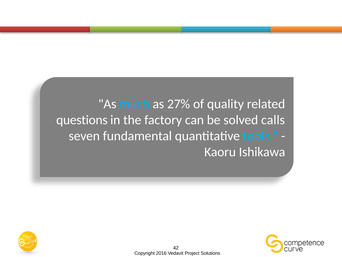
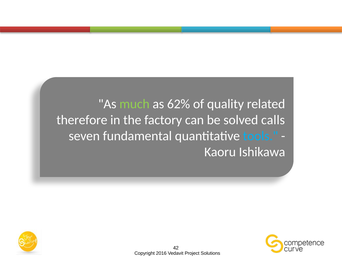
much colour: light blue -> light green (135, 104)
27%: 27% -> 62% (179, 104)
questions: questions -> therefore (82, 120)
